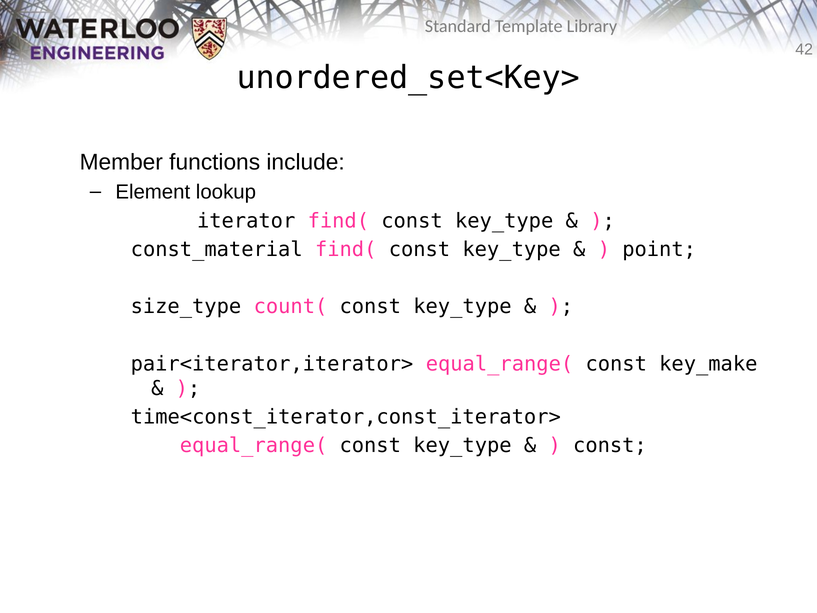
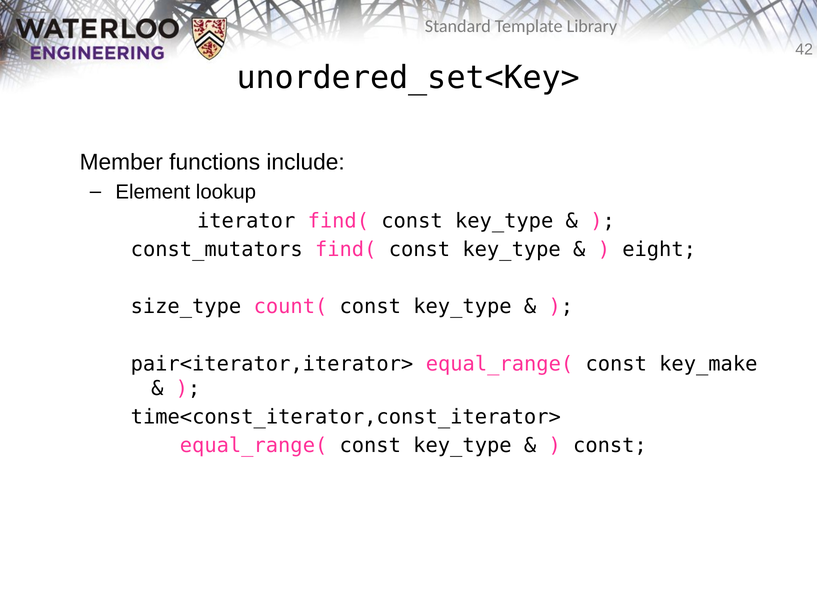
const_material: const_material -> const_mutators (217, 249)
point: point -> eight (659, 249)
